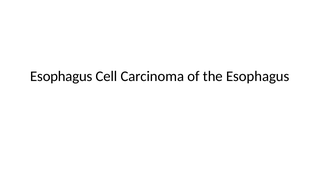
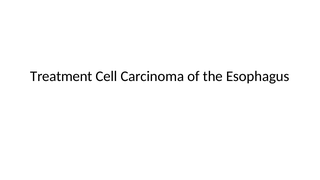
Esophagus: Esophagus -> Treatment (61, 76)
